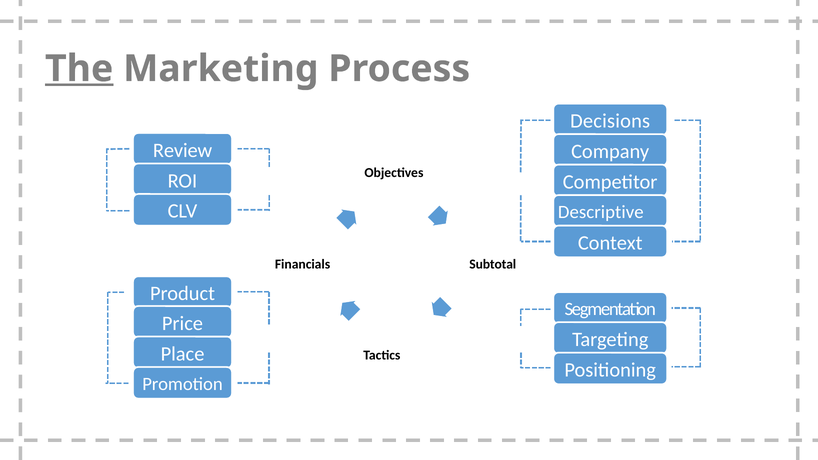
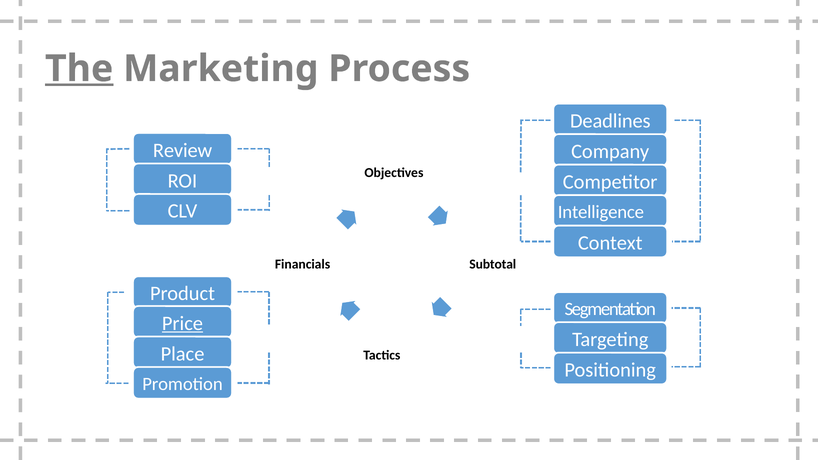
Decisions: Decisions -> Deadlines (610, 121)
Descriptive: Descriptive -> Intelligence (601, 212)
Price underline: none -> present (182, 323)
